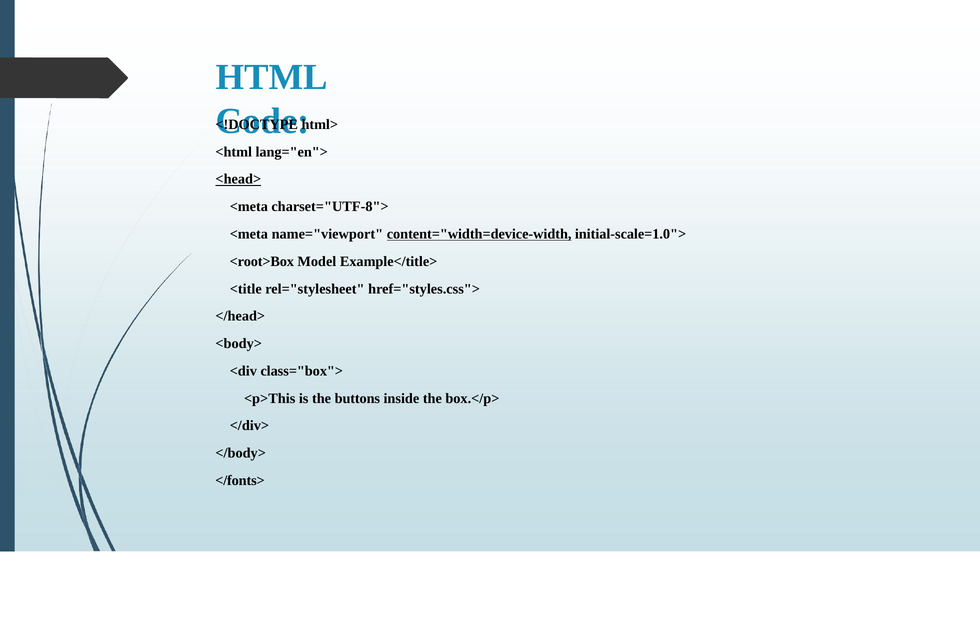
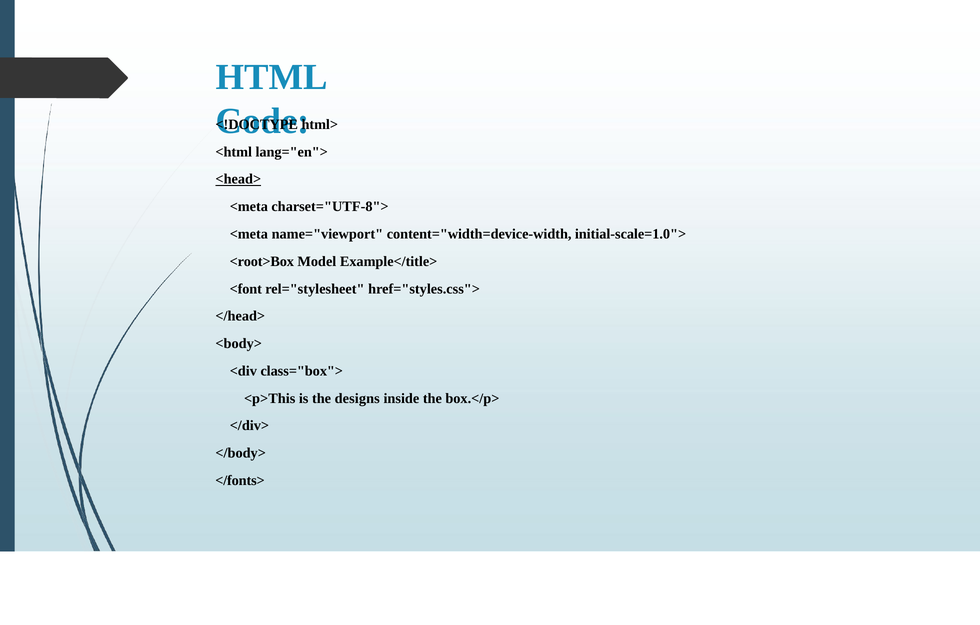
content="width=device-width underline: present -> none (479, 234)
<title: <title -> <font (246, 289)
buttons: buttons -> designs (357, 398)
